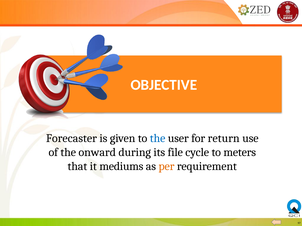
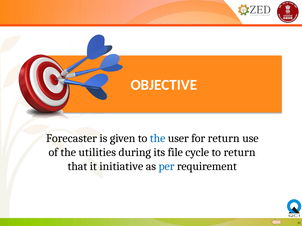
onward: onward -> utilities (97, 153)
to meters: meters -> return (240, 153)
mediums: mediums -> initiative (121, 167)
per colour: orange -> blue (166, 167)
